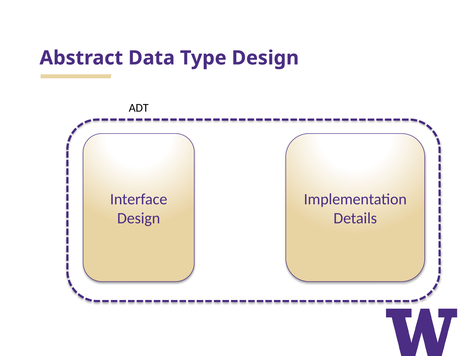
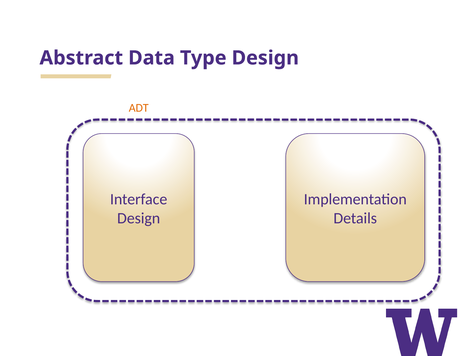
ADT colour: black -> orange (139, 108)
